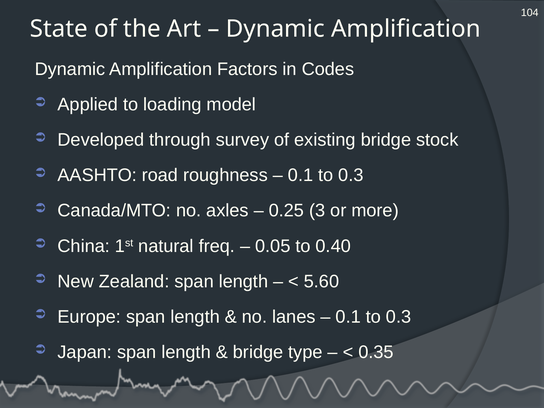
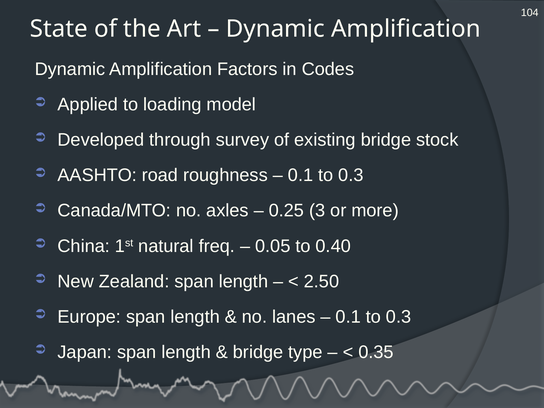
5.60: 5.60 -> 2.50 (322, 281)
